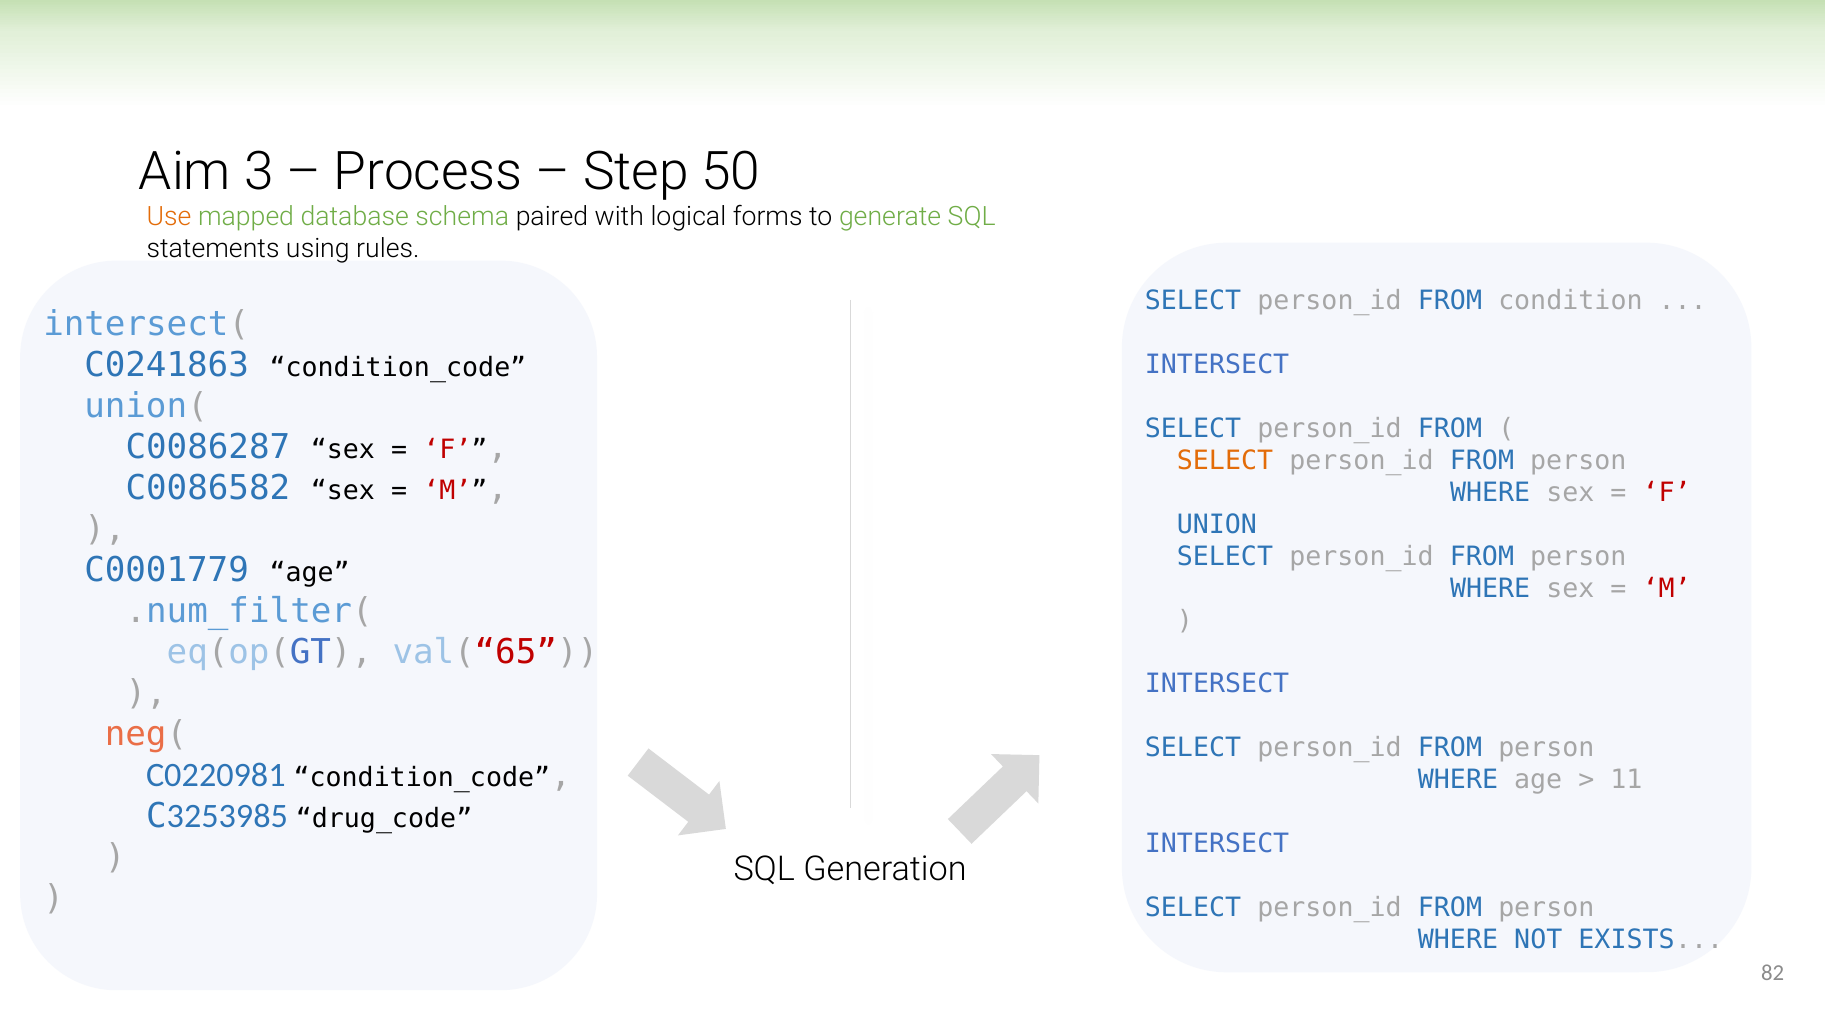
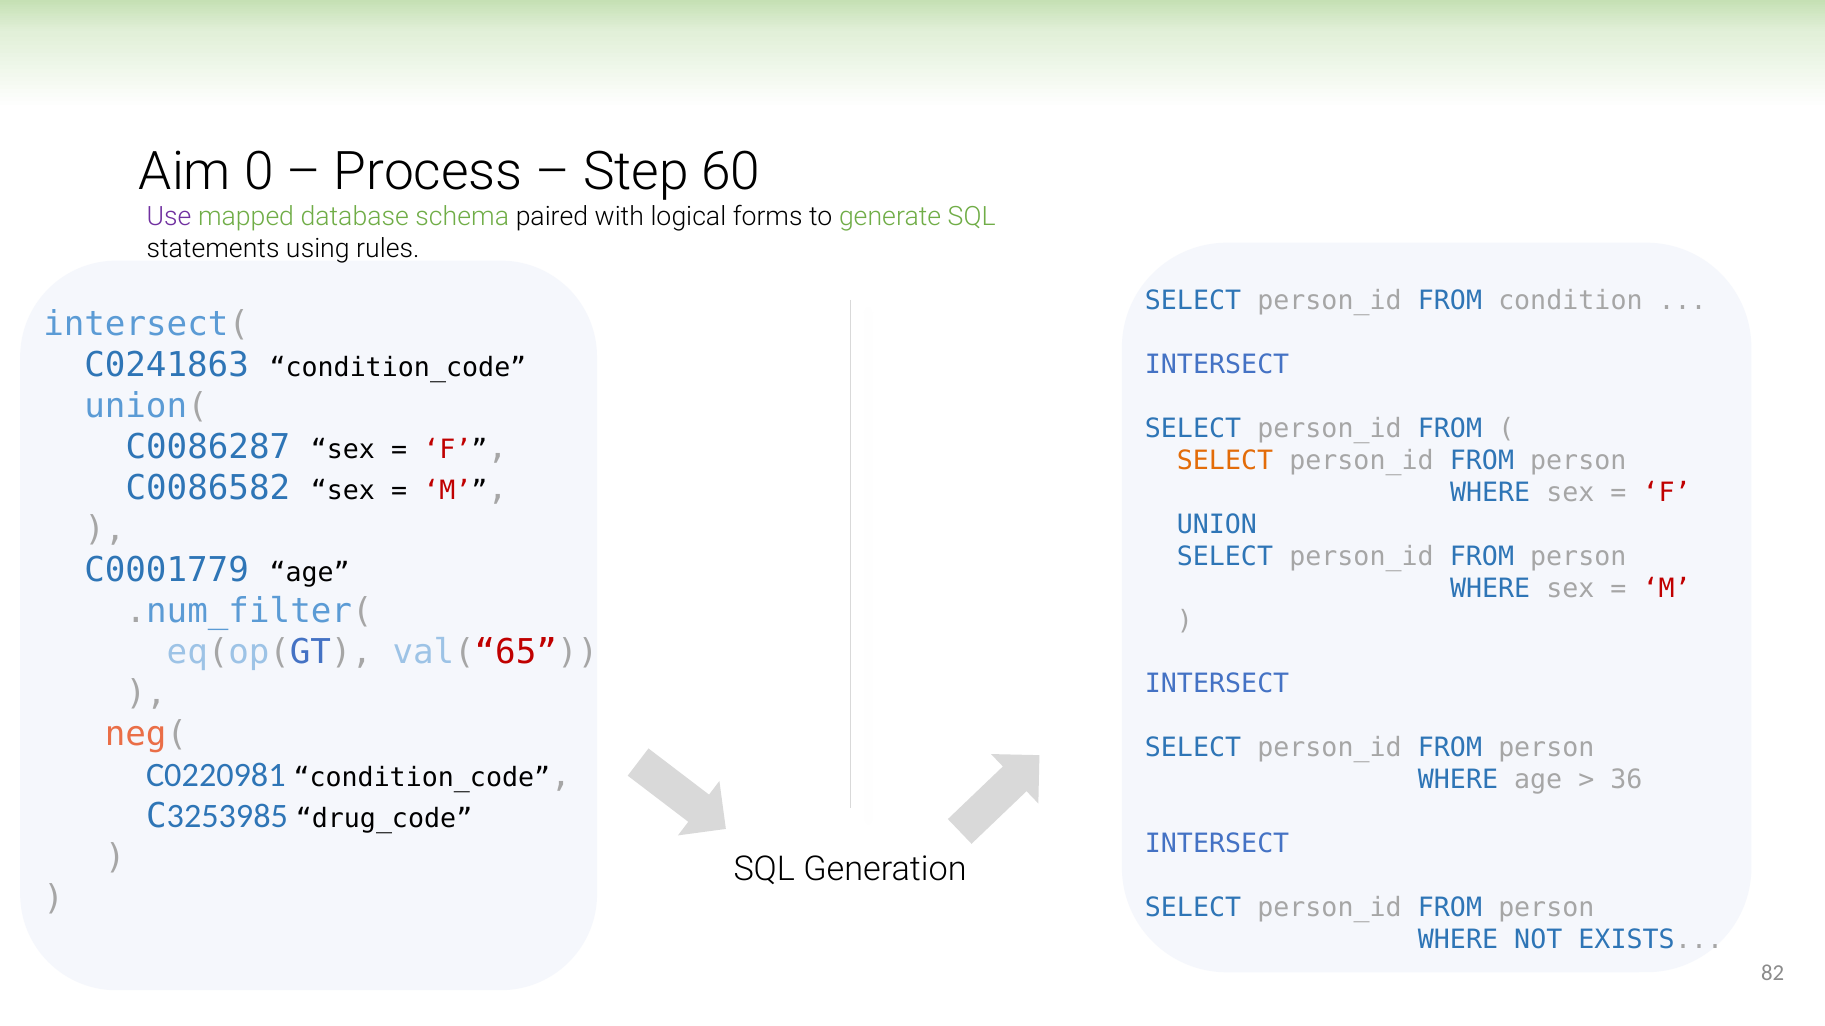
3: 3 -> 0 (259, 172)
50: 50 -> 60 (731, 172)
Use colour: orange -> purple (169, 217)
11: 11 -> 36 (1626, 780)
